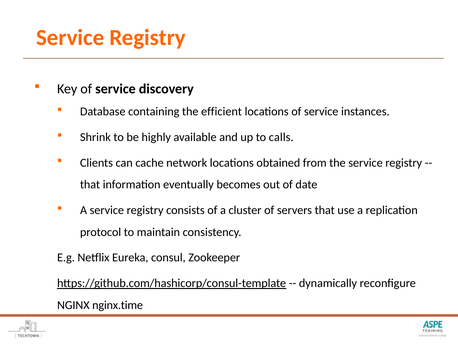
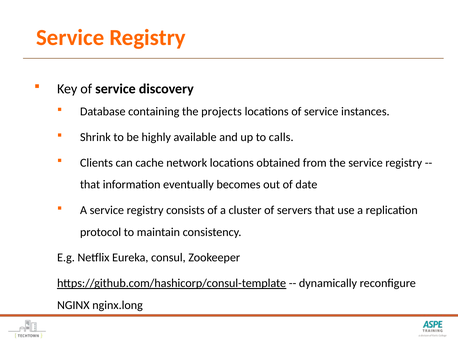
efficient: efficient -> projects (221, 112)
nginx.time: nginx.time -> nginx.long (118, 305)
